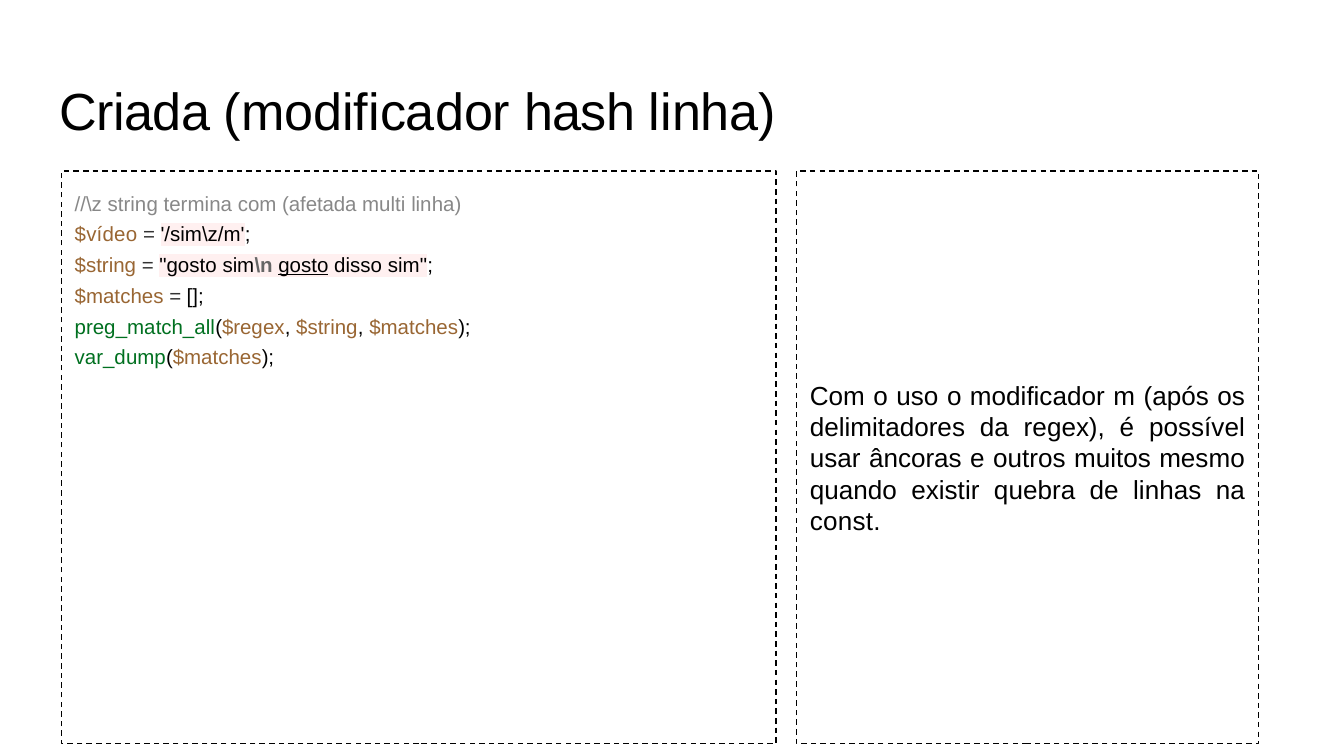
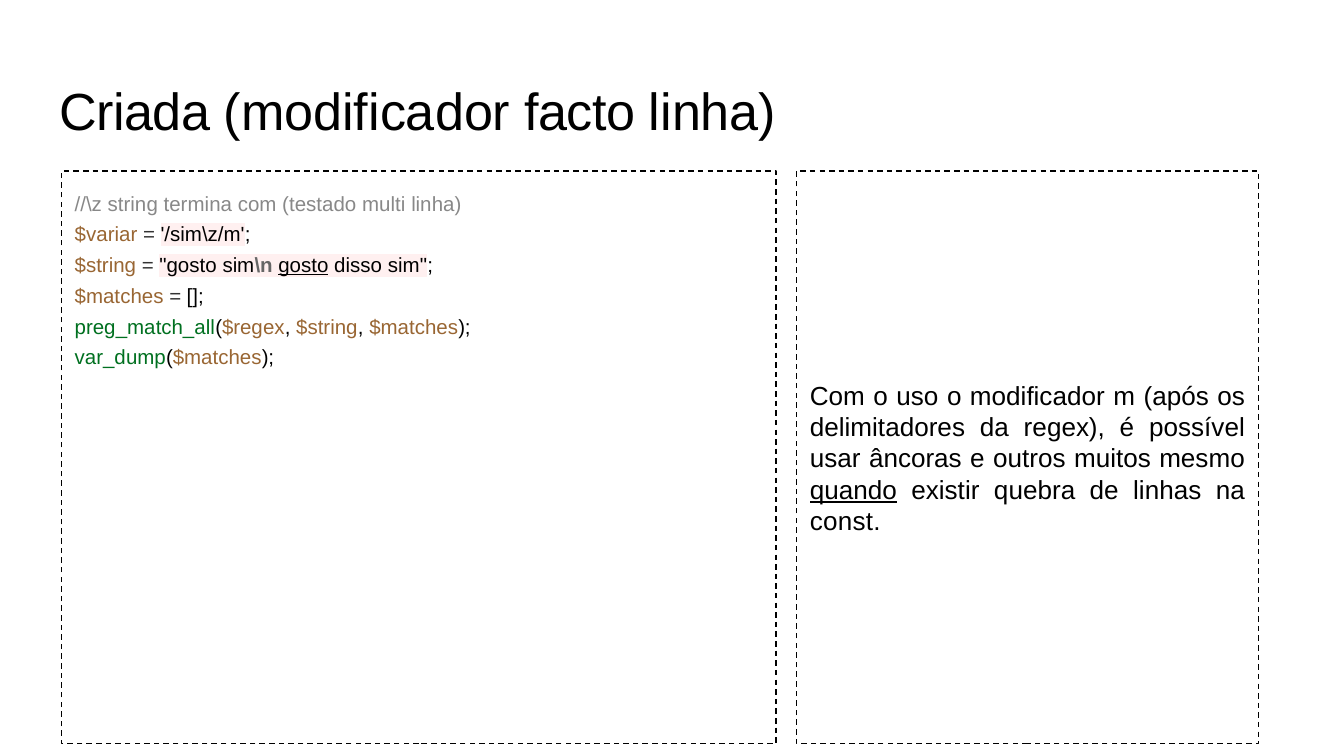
hash: hash -> facto (580, 114)
afetada: afetada -> testado (319, 204)
$vídeo: $vídeo -> $variar (106, 235)
quando underline: none -> present (853, 490)
